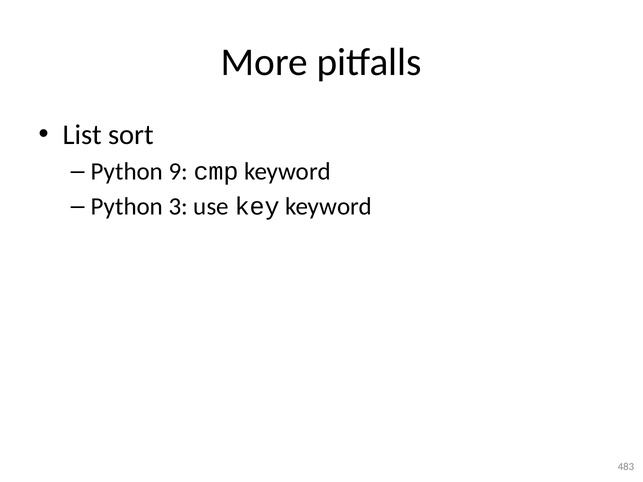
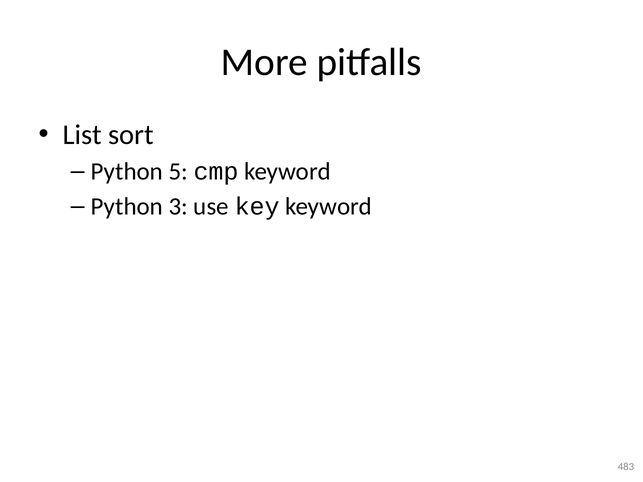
9: 9 -> 5 (178, 172)
